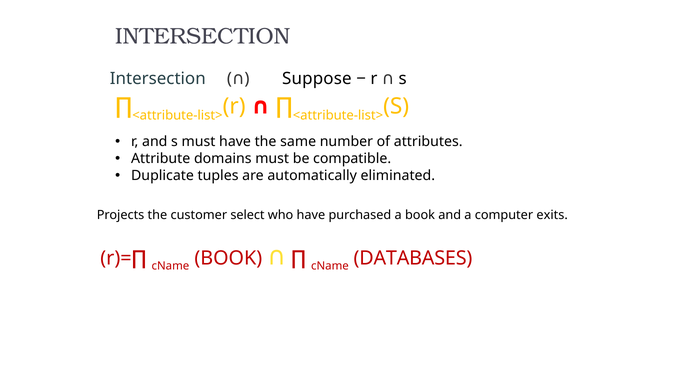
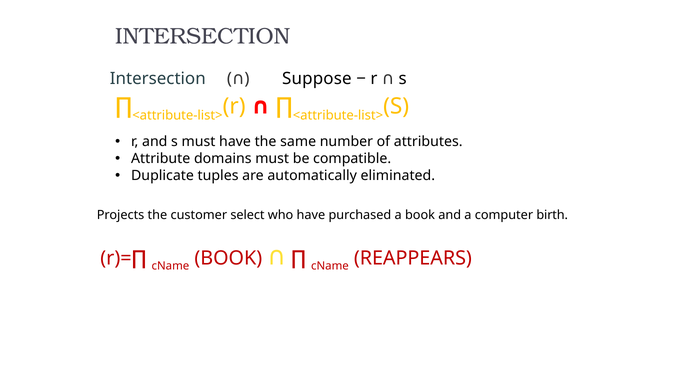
exits: exits -> birth (552, 215)
DATABASES: DATABASES -> REAPPEARS (413, 259)
